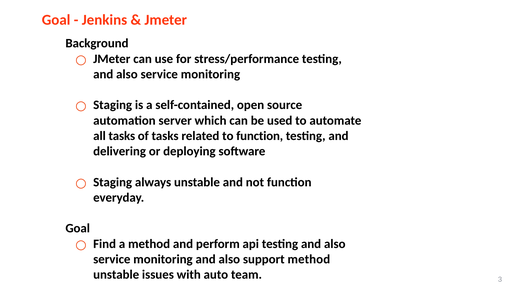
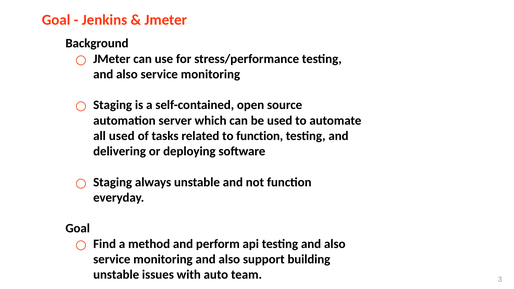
all tasks: tasks -> used (122, 136)
support method: method -> building (309, 259)
